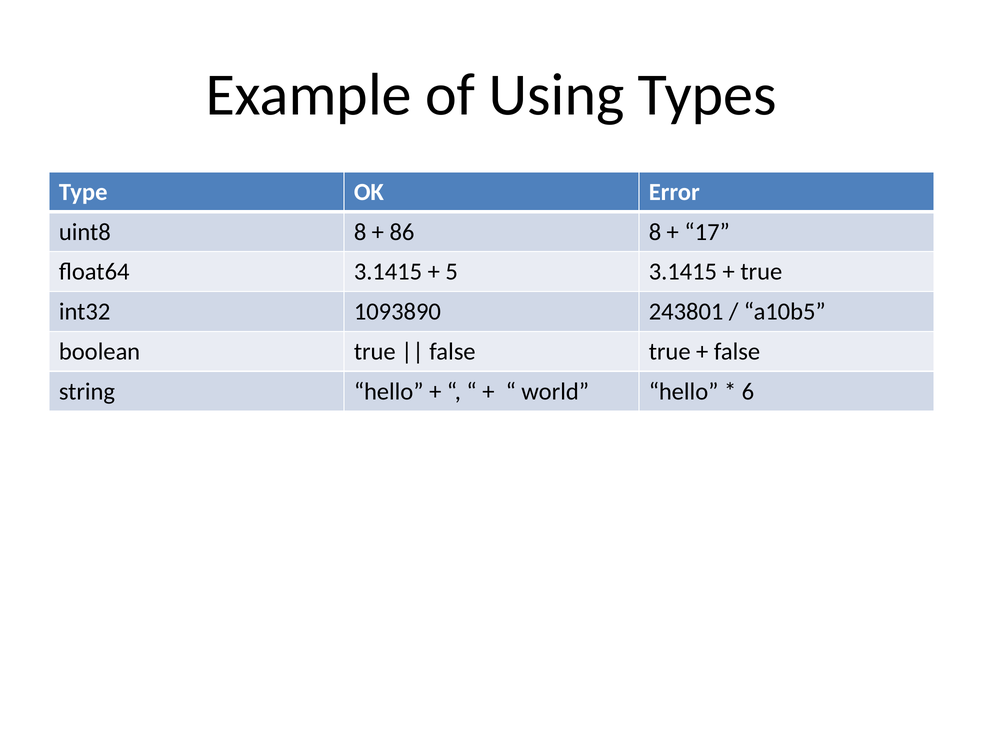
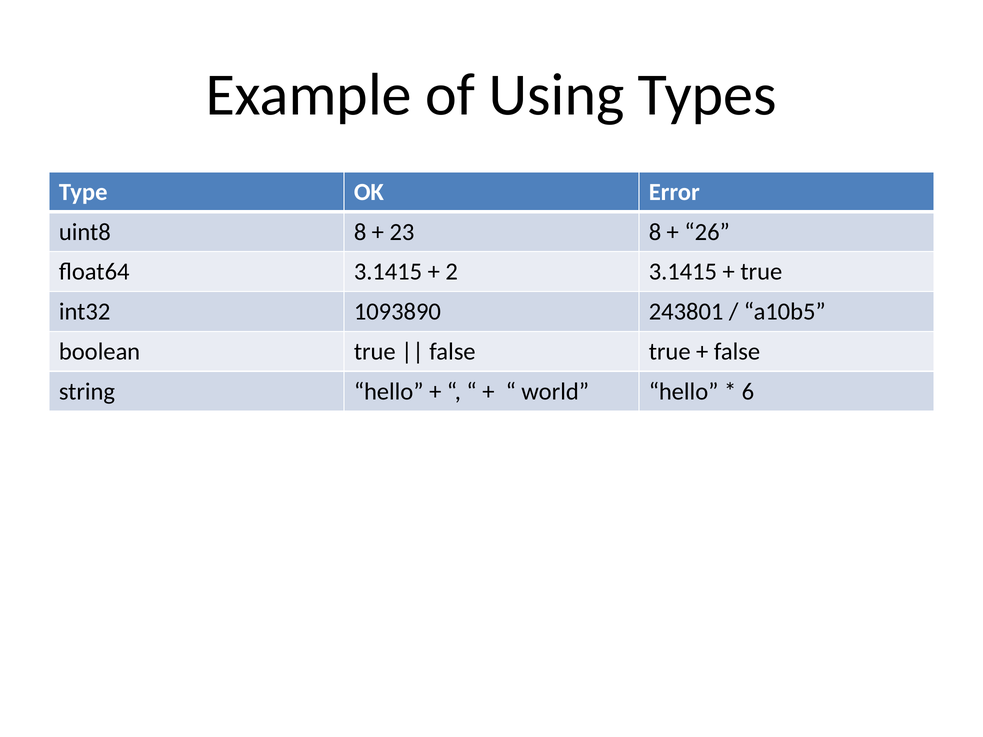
86: 86 -> 23 (402, 232)
17: 17 -> 26 (707, 232)
5: 5 -> 2 (452, 272)
